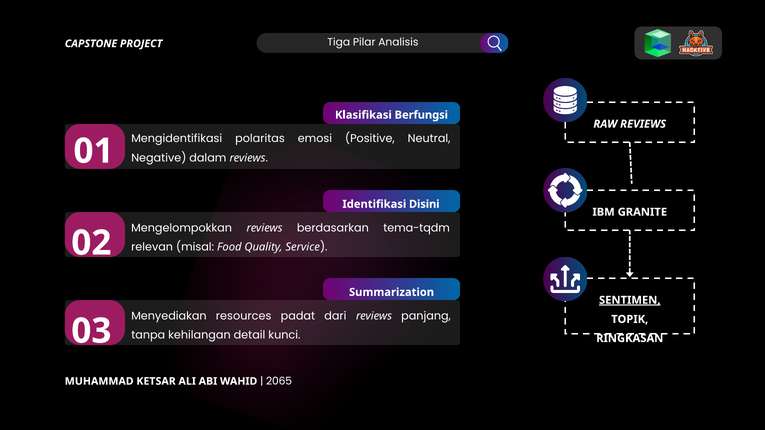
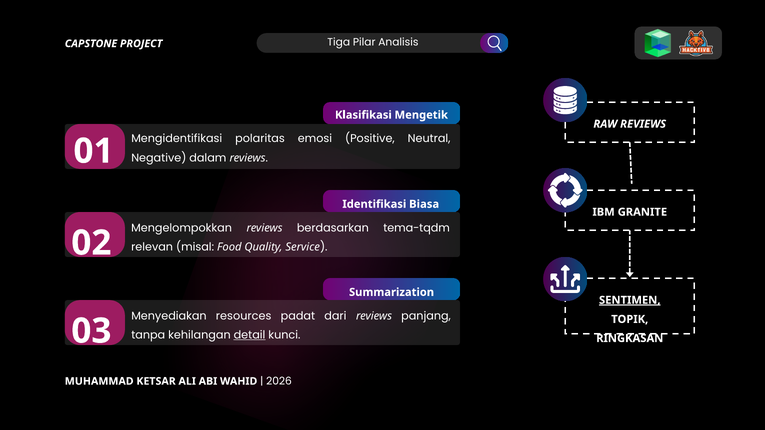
Berfungsi: Berfungsi -> Mengetik (421, 115)
Disini: Disini -> Biasa (424, 204)
detail underline: none -> present (250, 335)
2065: 2065 -> 2026 (279, 382)
